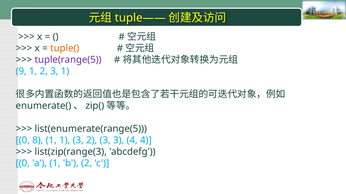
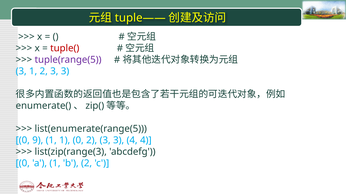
tuple( colour: orange -> red (65, 48)
9: 9 -> 3 (21, 71)
1 2 3 1: 1 -> 3 (65, 71)
8: 8 -> 9 (38, 141)
1 3: 3 -> 0 (78, 141)
